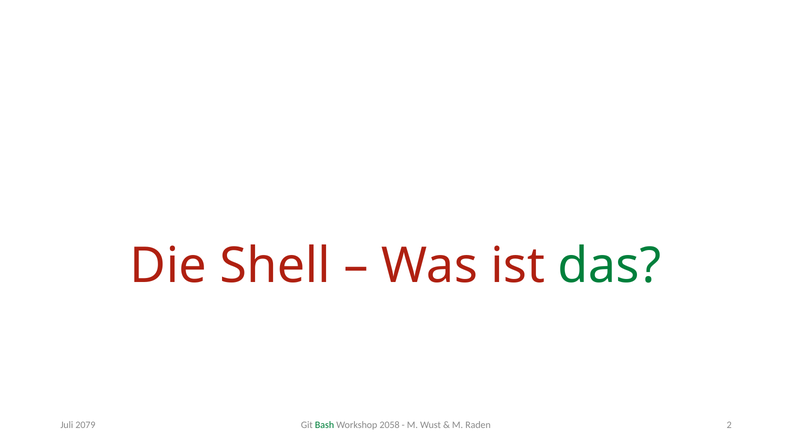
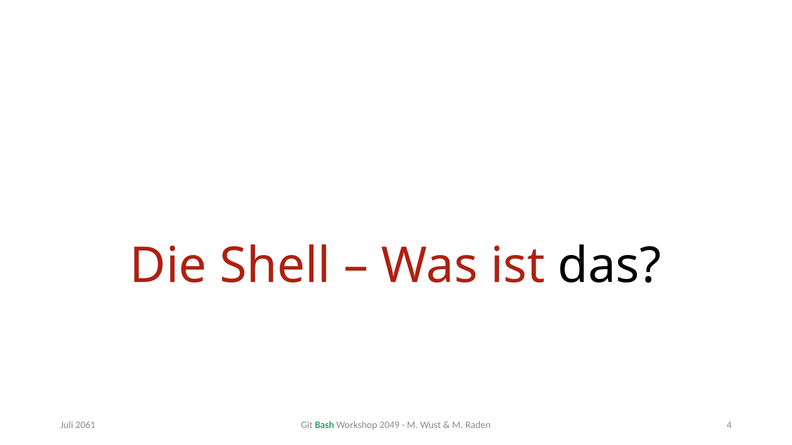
das colour: green -> black (609, 266)
2058: 2058 -> 2049 (390, 425)
2: 2 -> 4 (729, 425)
2079: 2079 -> 2061 (85, 425)
